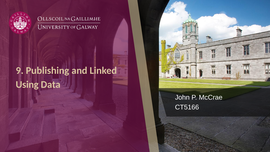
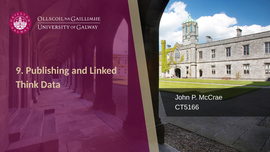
Using: Using -> Think (27, 85)
